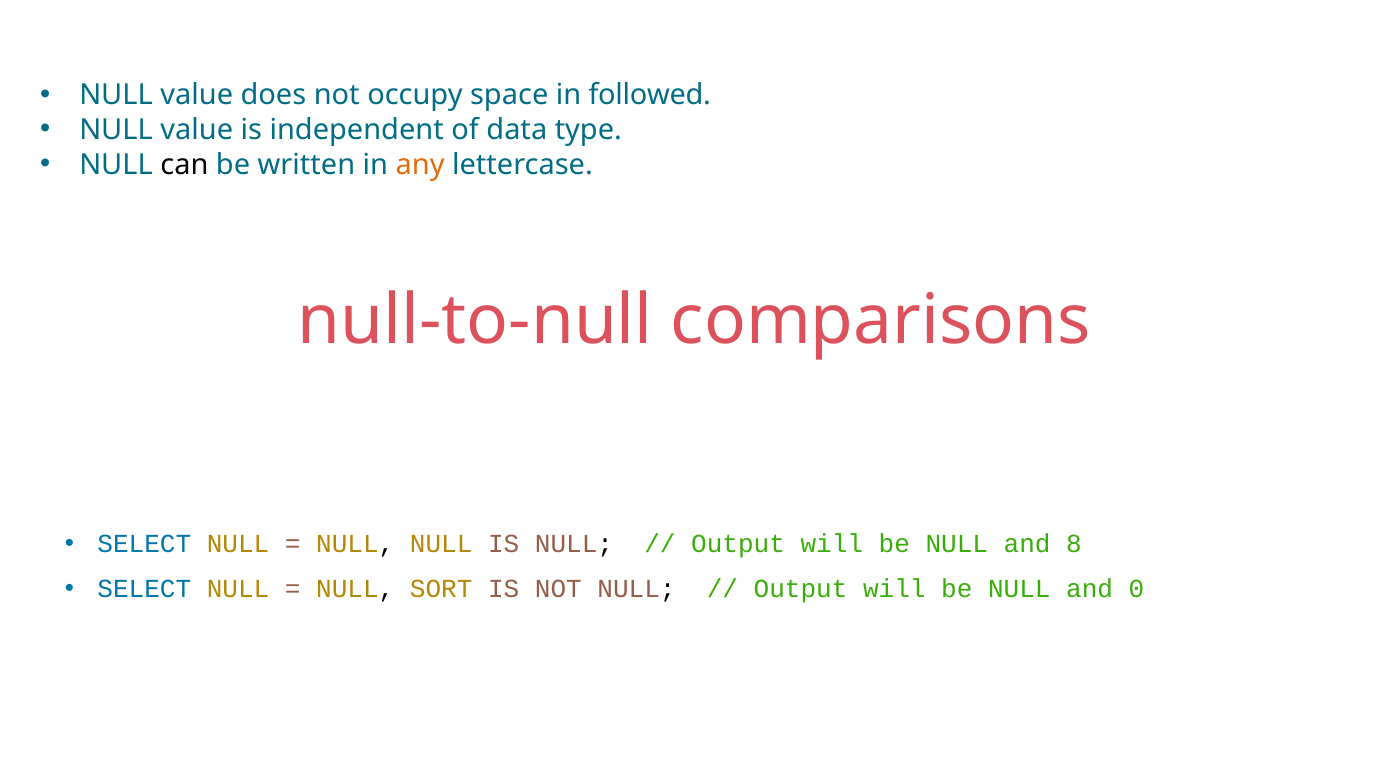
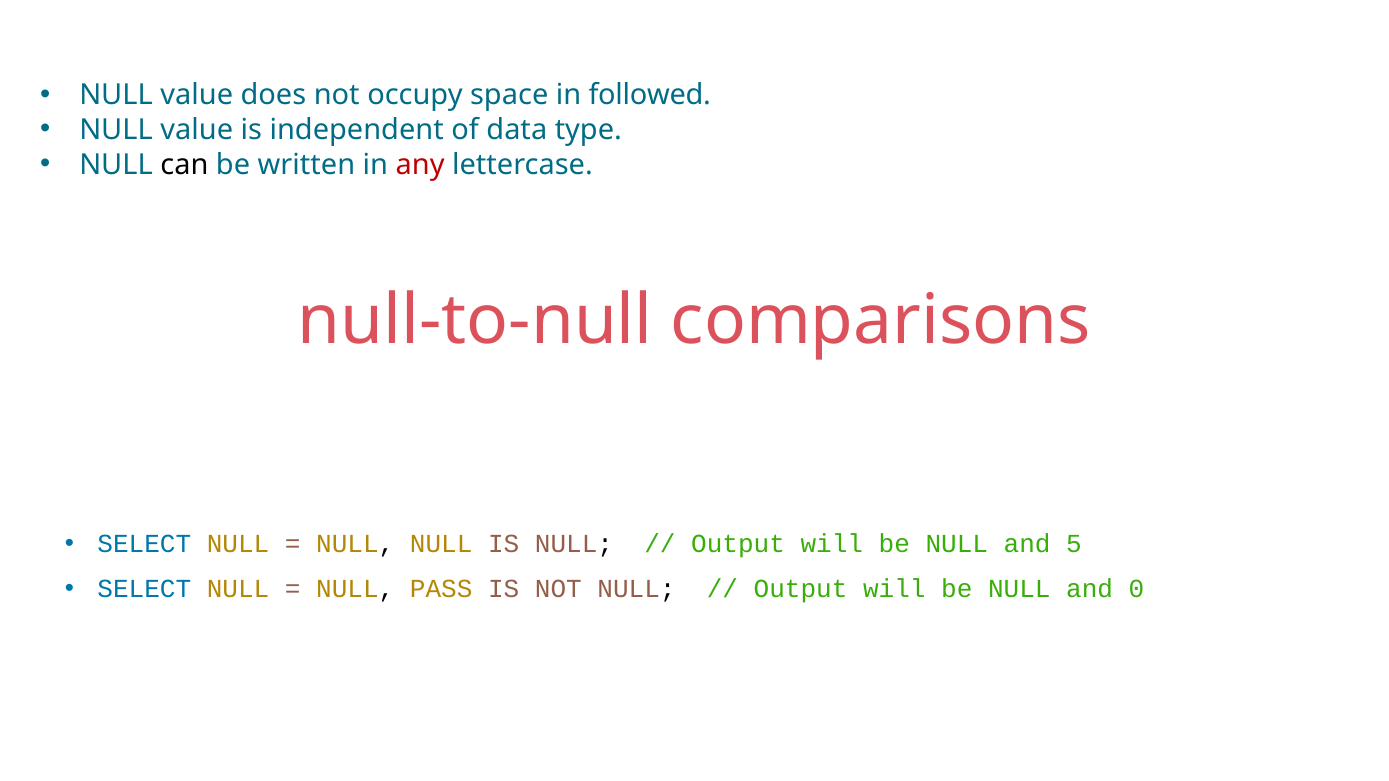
any colour: orange -> red (420, 165)
8: 8 -> 5 (1074, 544)
SORT: SORT -> PASS (441, 590)
